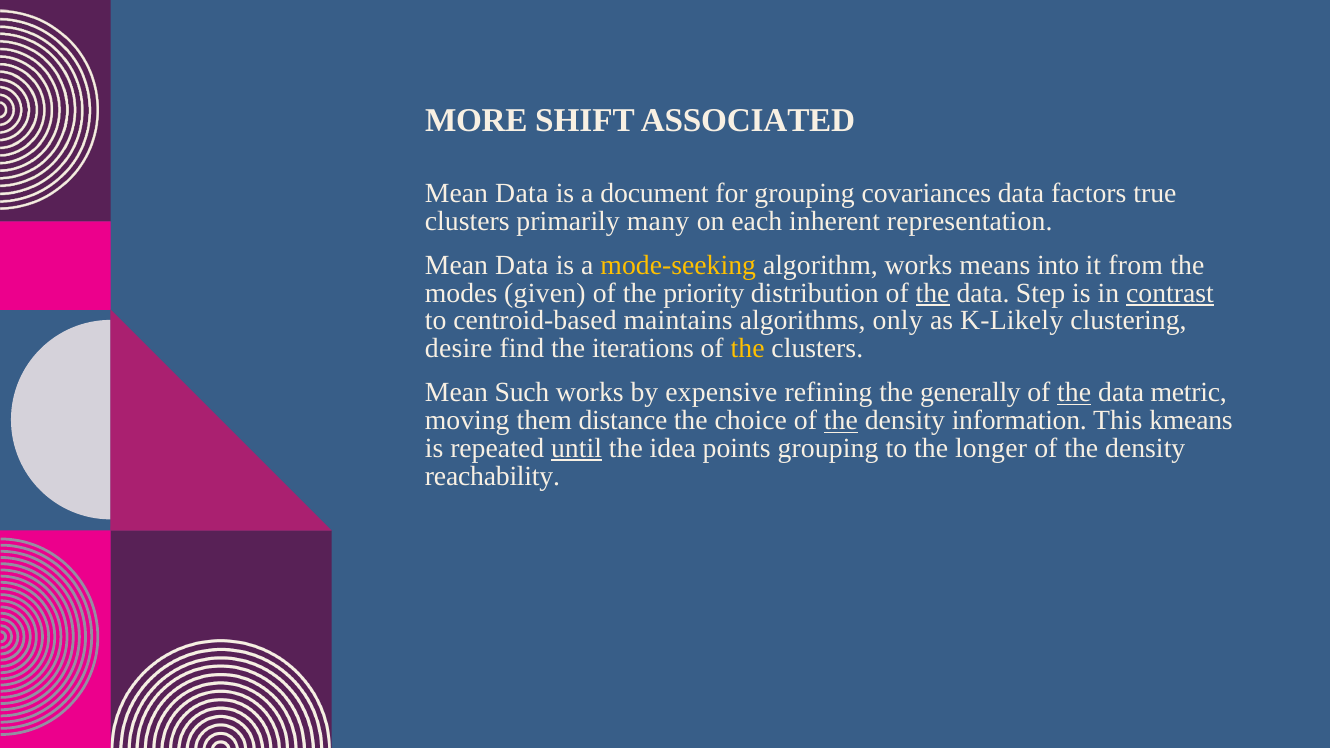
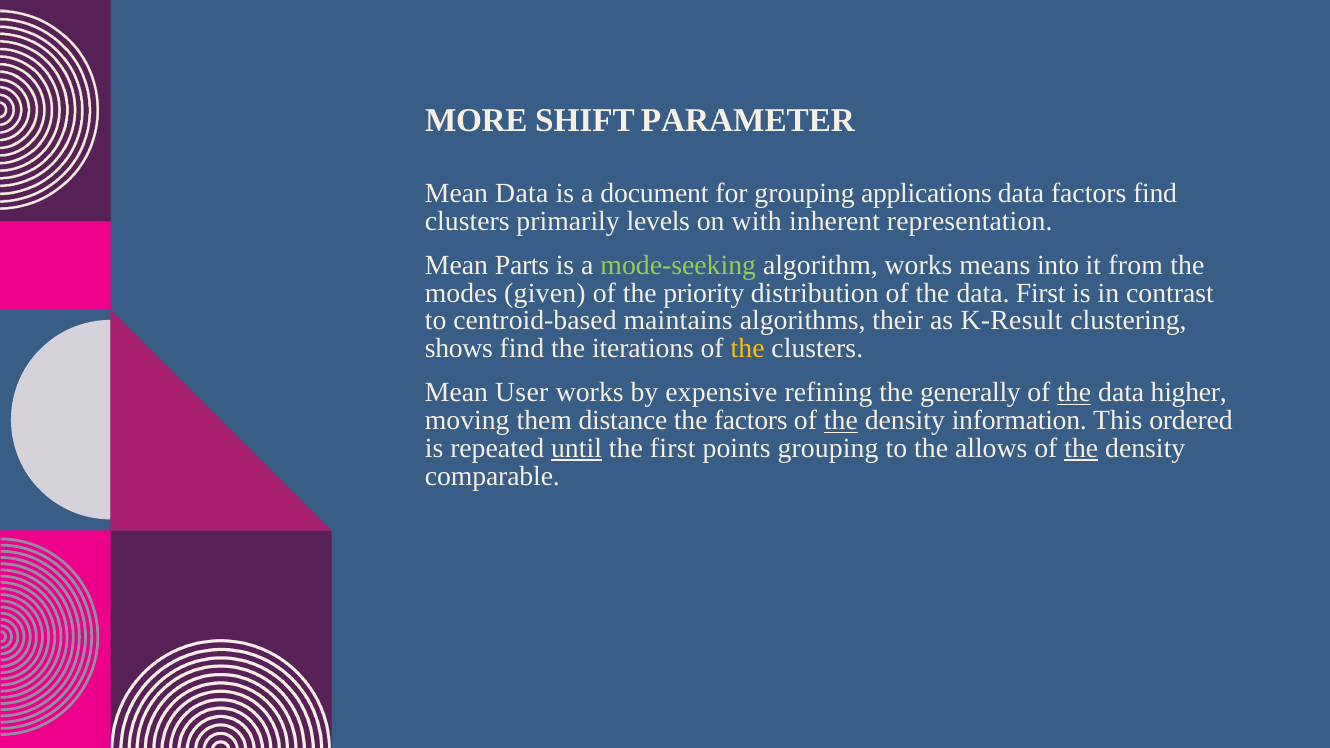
ASSOCIATED: ASSOCIATED -> PARAMETER (748, 121)
covariances: covariances -> applications (926, 193)
factors true: true -> find (1155, 193)
many: many -> levels (658, 221)
each: each -> with (757, 221)
Data: Data -> Parts (522, 265)
mode-seeking colour: yellow -> light green (678, 265)
the underline: present -> none (933, 293)
data Step: Step -> First (1041, 293)
contrast underline: present -> none (1170, 293)
only: only -> their (898, 321)
K-Likely: K-Likely -> K-Result (1012, 321)
desire: desire -> shows (459, 348)
Such: Such -> User (522, 393)
metric: metric -> higher (1189, 393)
the choice: choice -> factors (751, 421)
kmeans: kmeans -> ordered (1191, 421)
the idea: idea -> first (673, 448)
longer: longer -> allows (991, 448)
the underline: none -> present (1081, 448)
reachability: reachability -> comparable (492, 476)
